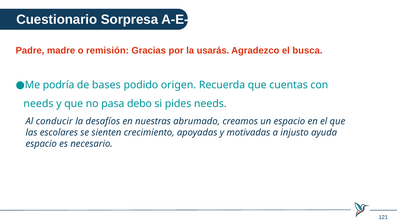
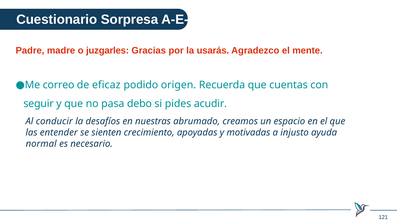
remisión: remisión -> juzgarles (108, 50)
busca: busca -> mente (307, 50)
podría: podría -> correo (59, 85)
bases: bases -> eficaz (106, 85)
needs: needs -> seguir (39, 103)
pides needs: needs -> acudir (210, 103)
escolares: escolares -> entender (59, 132)
espacio: espacio -> normal (41, 143)
